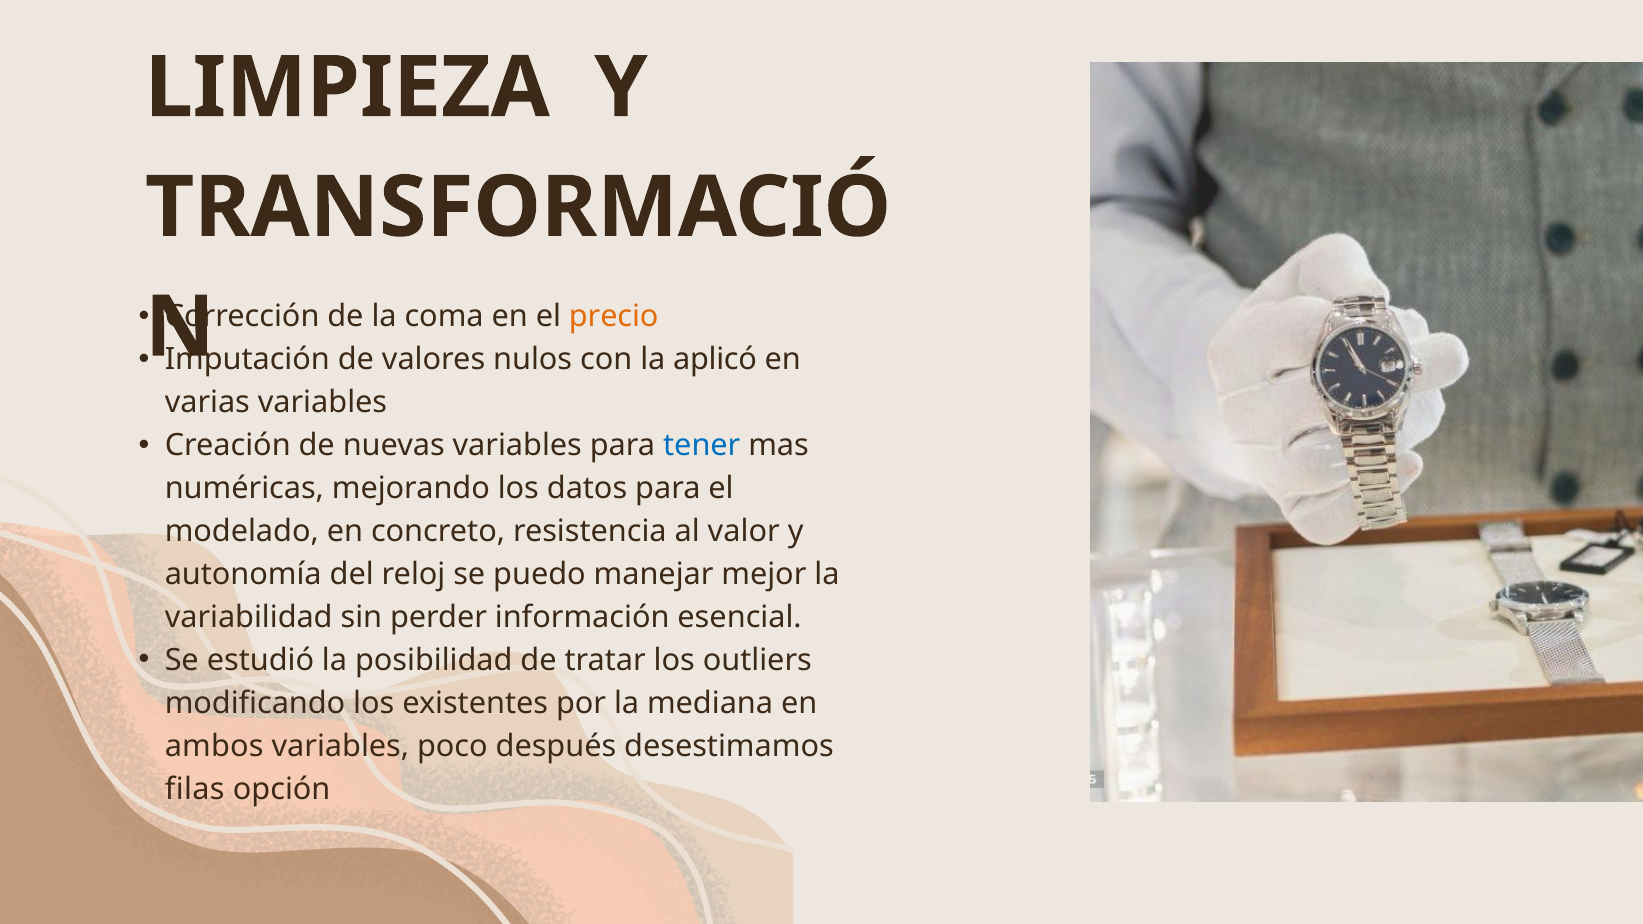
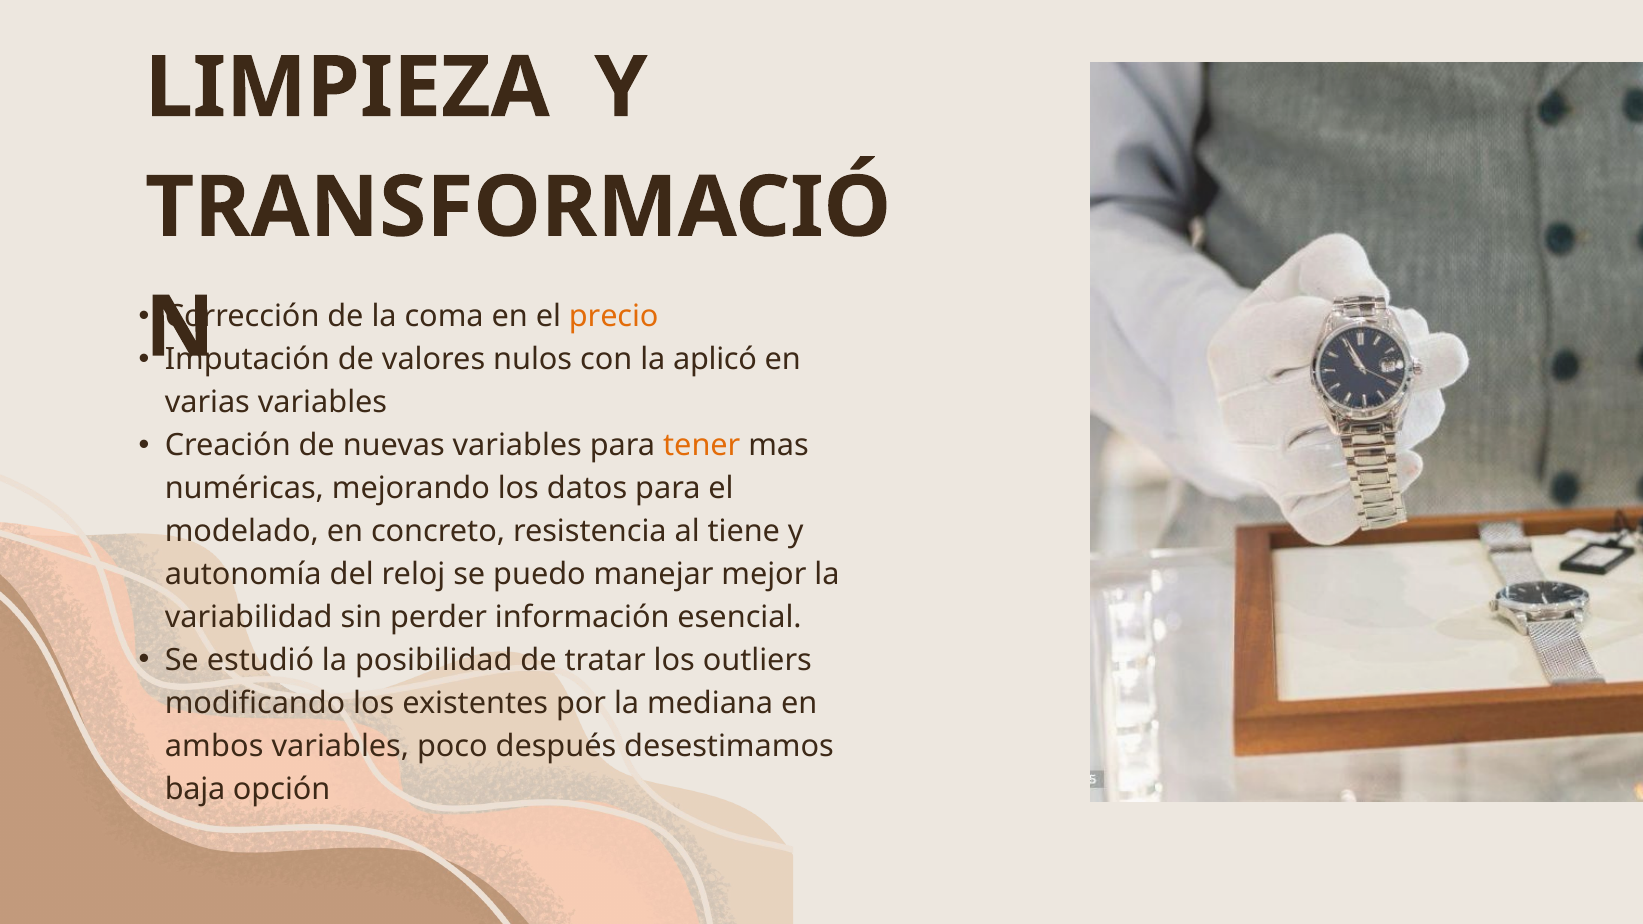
tener colour: blue -> orange (702, 446)
valor: valor -> tiene (744, 532)
filas: filas -> baja (195, 790)
